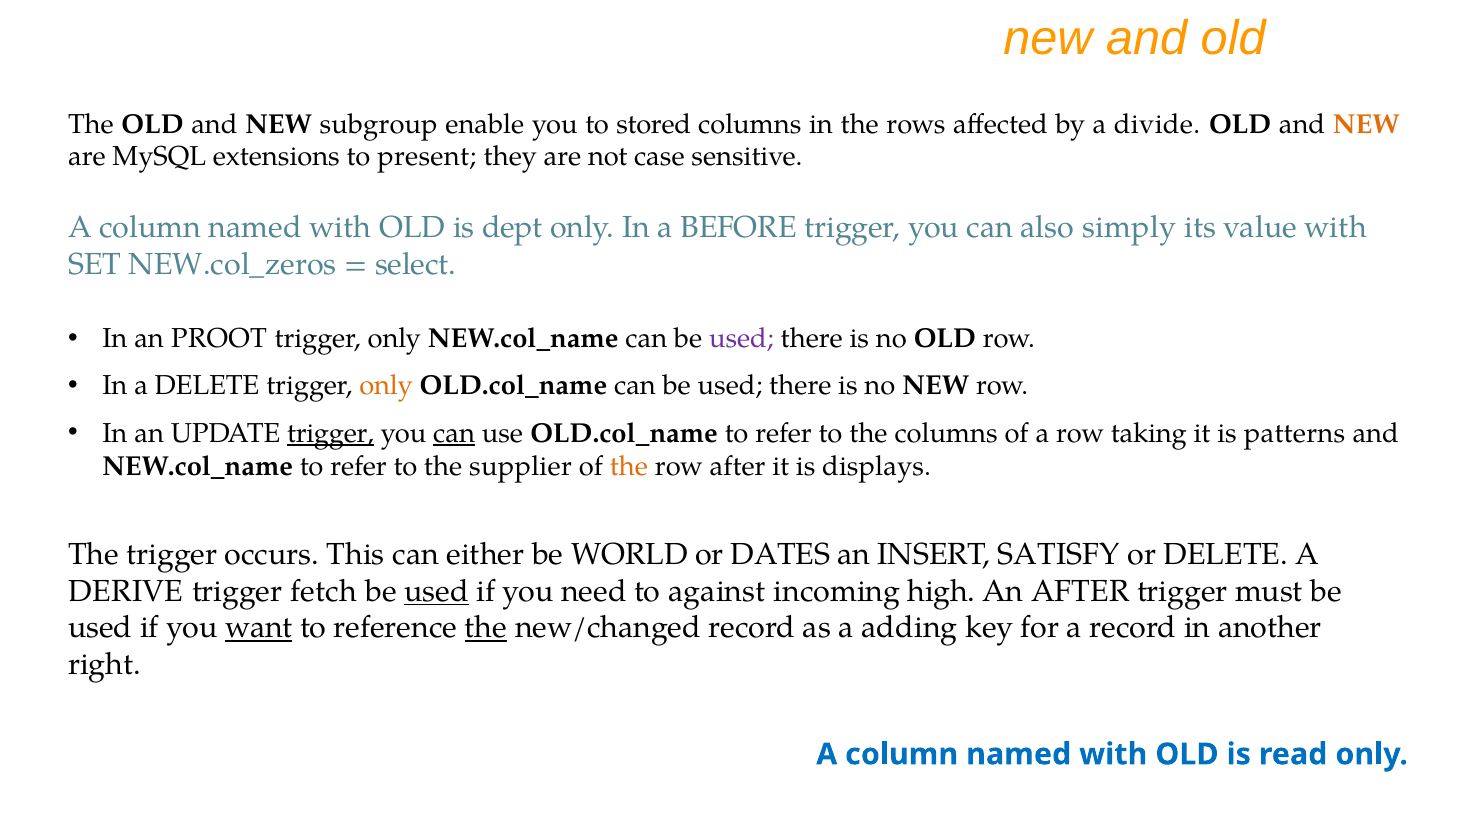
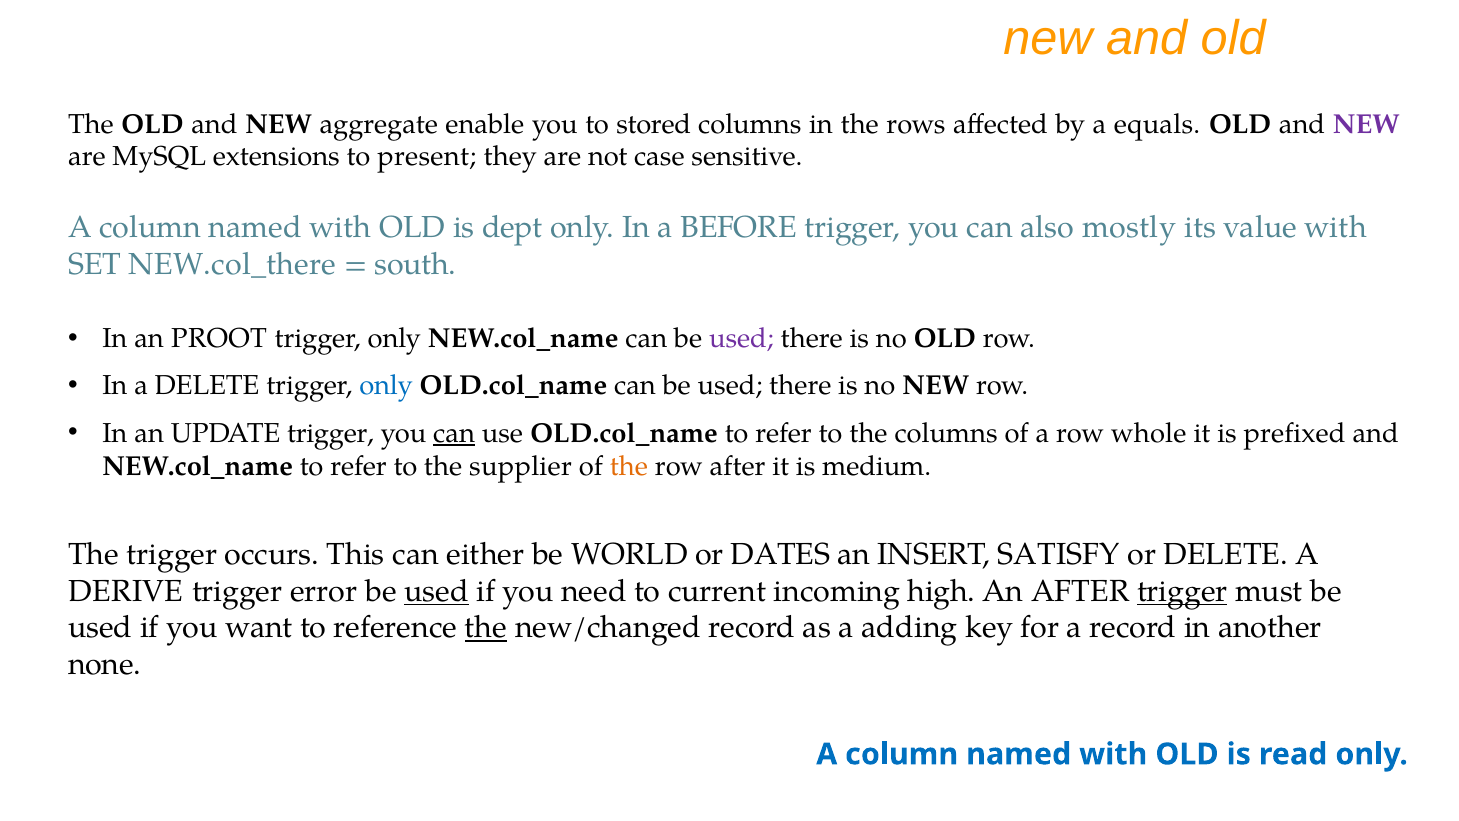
subgroup: subgroup -> aggregate (379, 124)
divide: divide -> equals (1157, 124)
NEW colour: orange -> purple (1366, 124)
simply: simply -> mostly (1129, 228)
NEW.col_zeros: NEW.col_zeros -> NEW.col_there (233, 264)
select: select -> south (416, 264)
only colour: orange -> blue (386, 386)
trigger underline: present -> none (331, 433)
taking: taking -> whole (1149, 433)
patterns: patterns -> prefixed (1295, 433)
displays: displays -> medium (877, 466)
fetch: fetch -> error (324, 591)
against: against -> current (717, 591)
trigger underline: none -> present (1182, 591)
want underline: present -> none (259, 628)
right: right -> none (105, 664)
